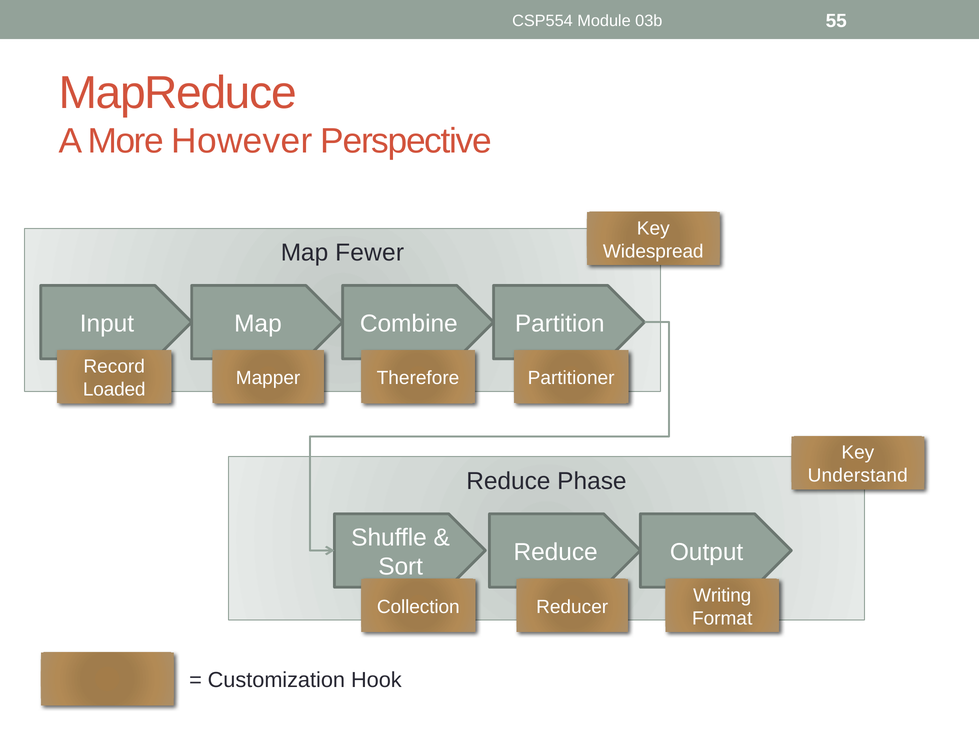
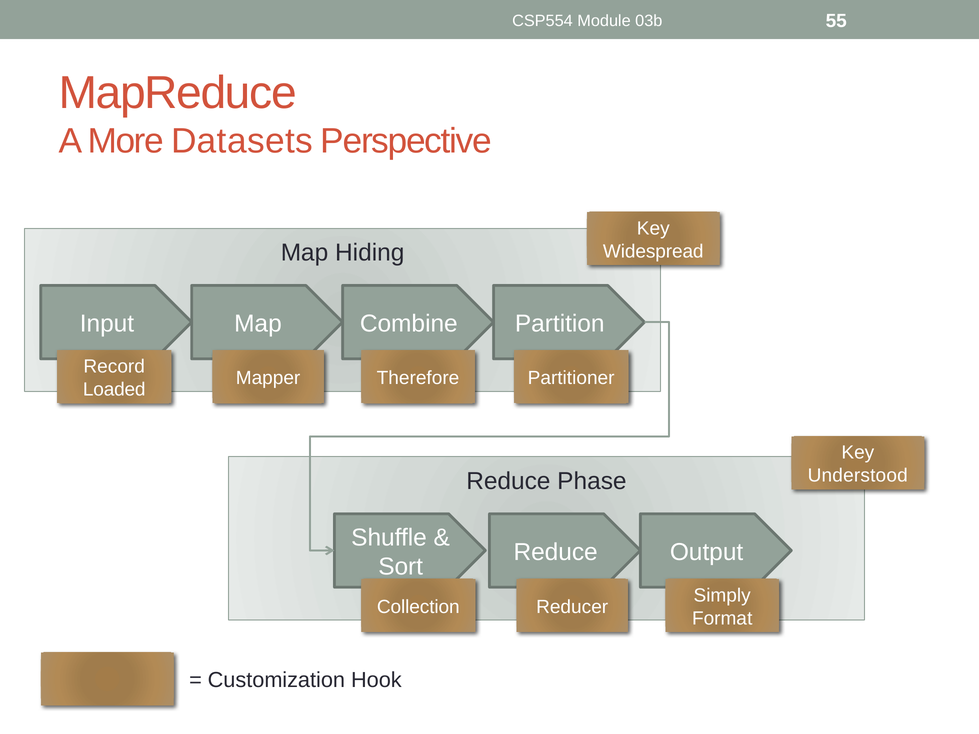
However: However -> Datasets (242, 141)
Fewer: Fewer -> Hiding (370, 253)
Understand: Understand -> Understood (858, 476)
Writing: Writing -> Simply (722, 596)
